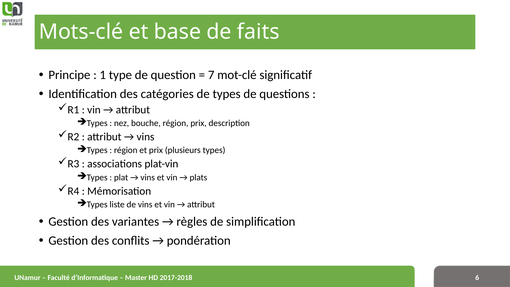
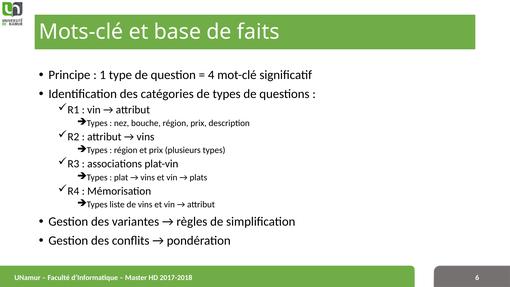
7: 7 -> 4 (211, 75)
